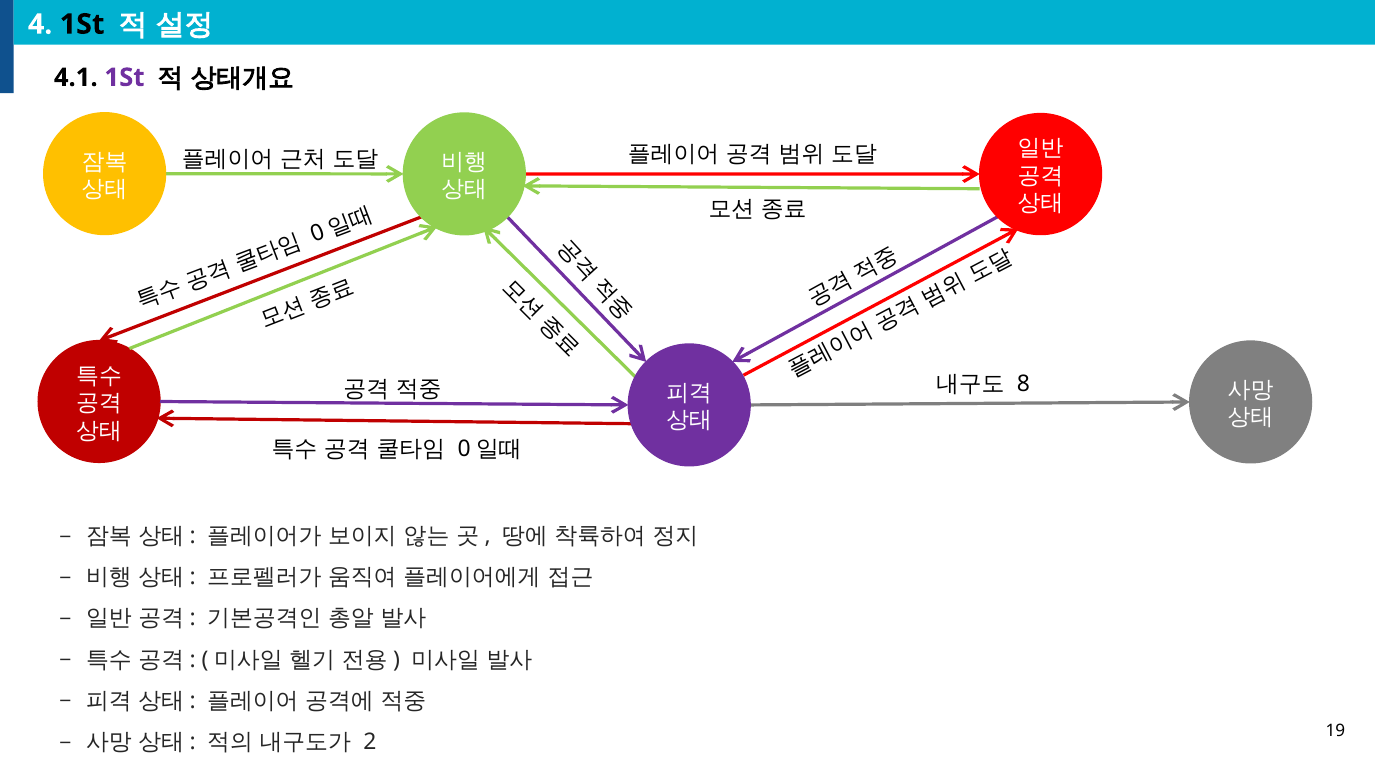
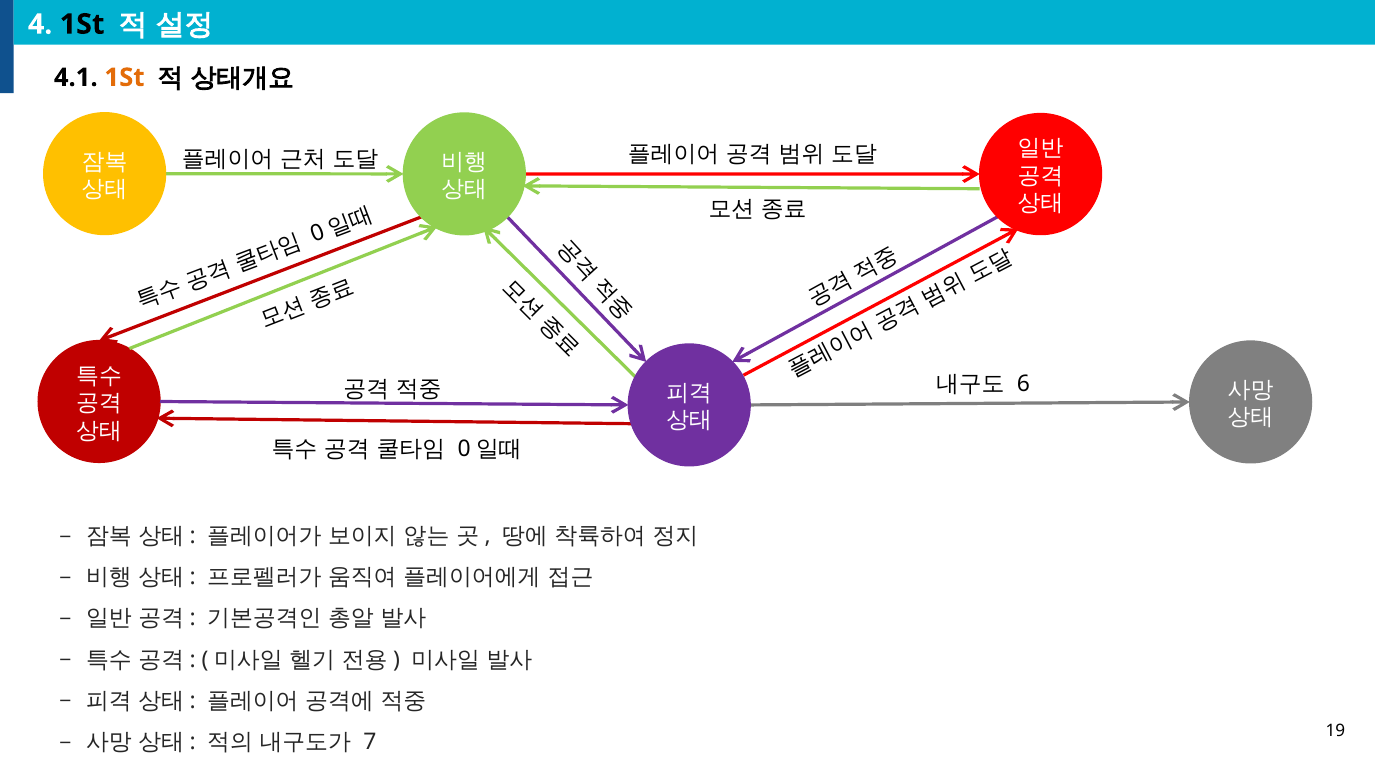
1St colour: purple -> orange (124, 78)
8: 8 -> 6 (1023, 384)
2: 2 -> 7 (370, 742)
